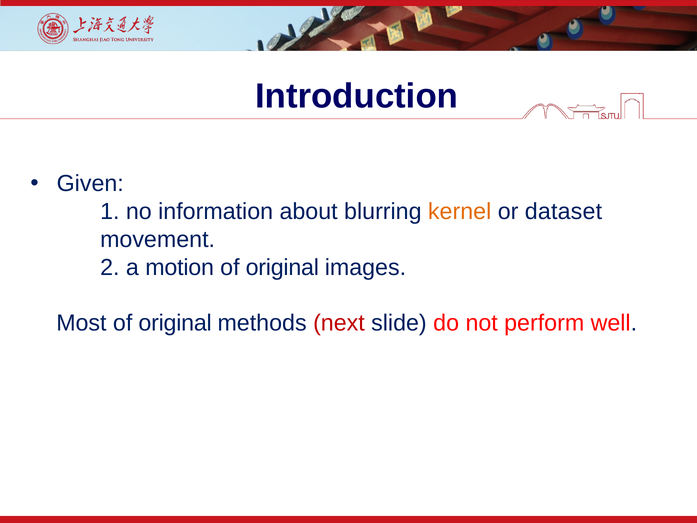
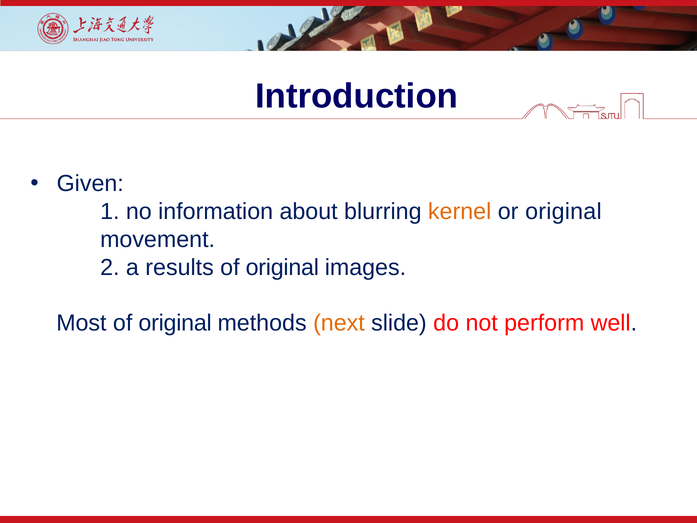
or dataset: dataset -> original (563, 211)
motion: motion -> results (180, 267)
next colour: red -> orange (339, 323)
